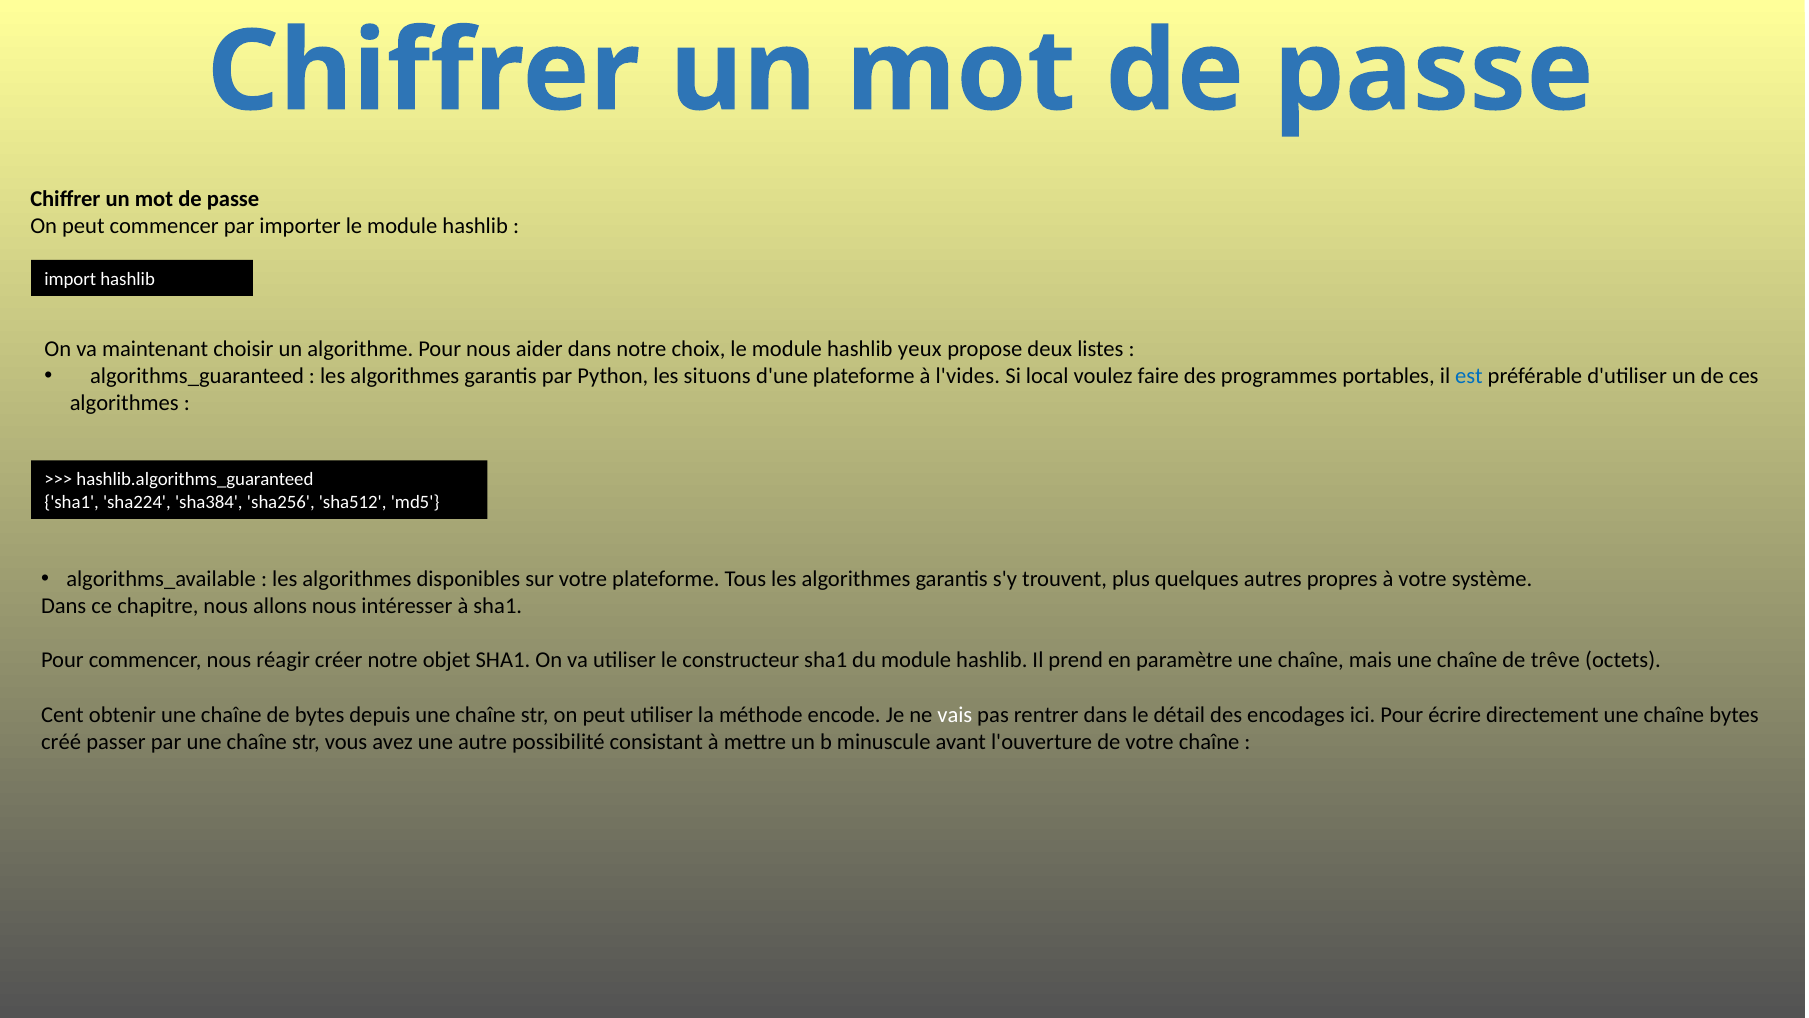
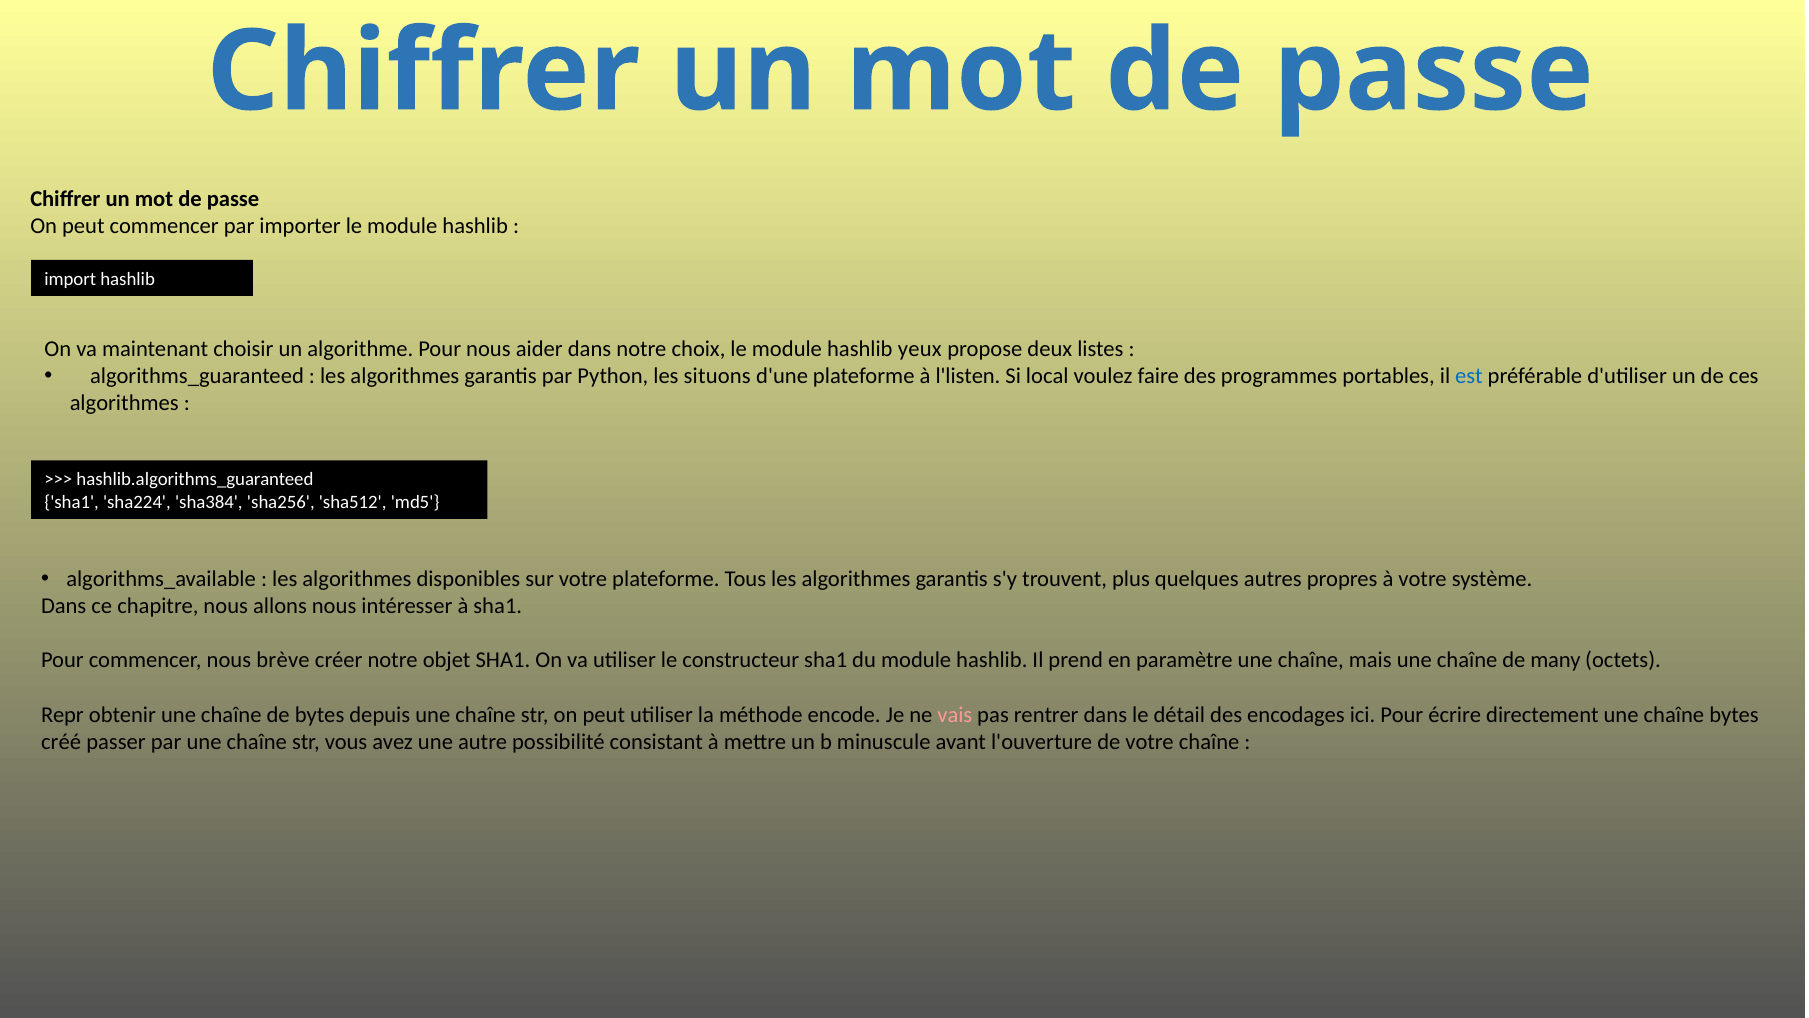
l'vides: l'vides -> l'listen (968, 376)
réagir: réagir -> brève (283, 660)
trêve: trêve -> many (1556, 660)
Cent: Cent -> Repr (62, 714)
vais colour: white -> pink (955, 714)
